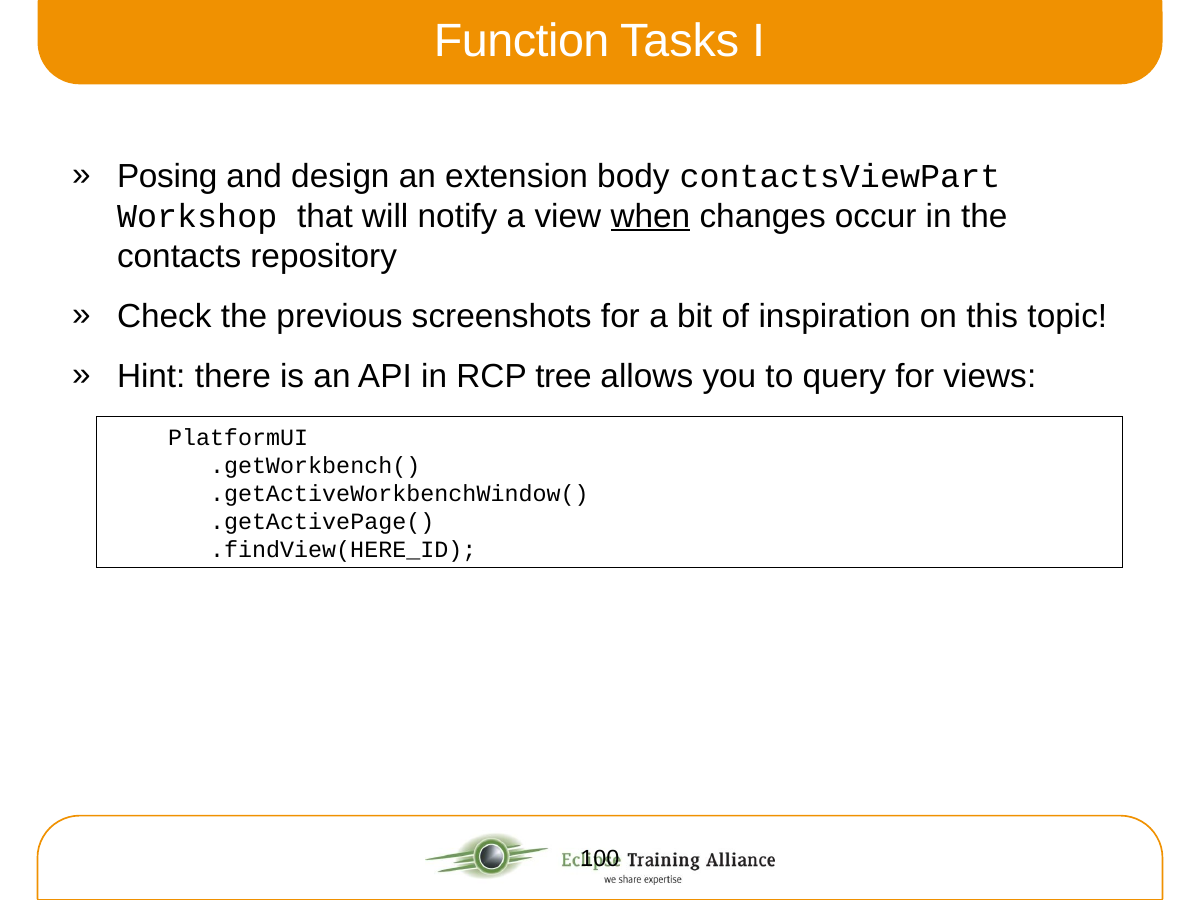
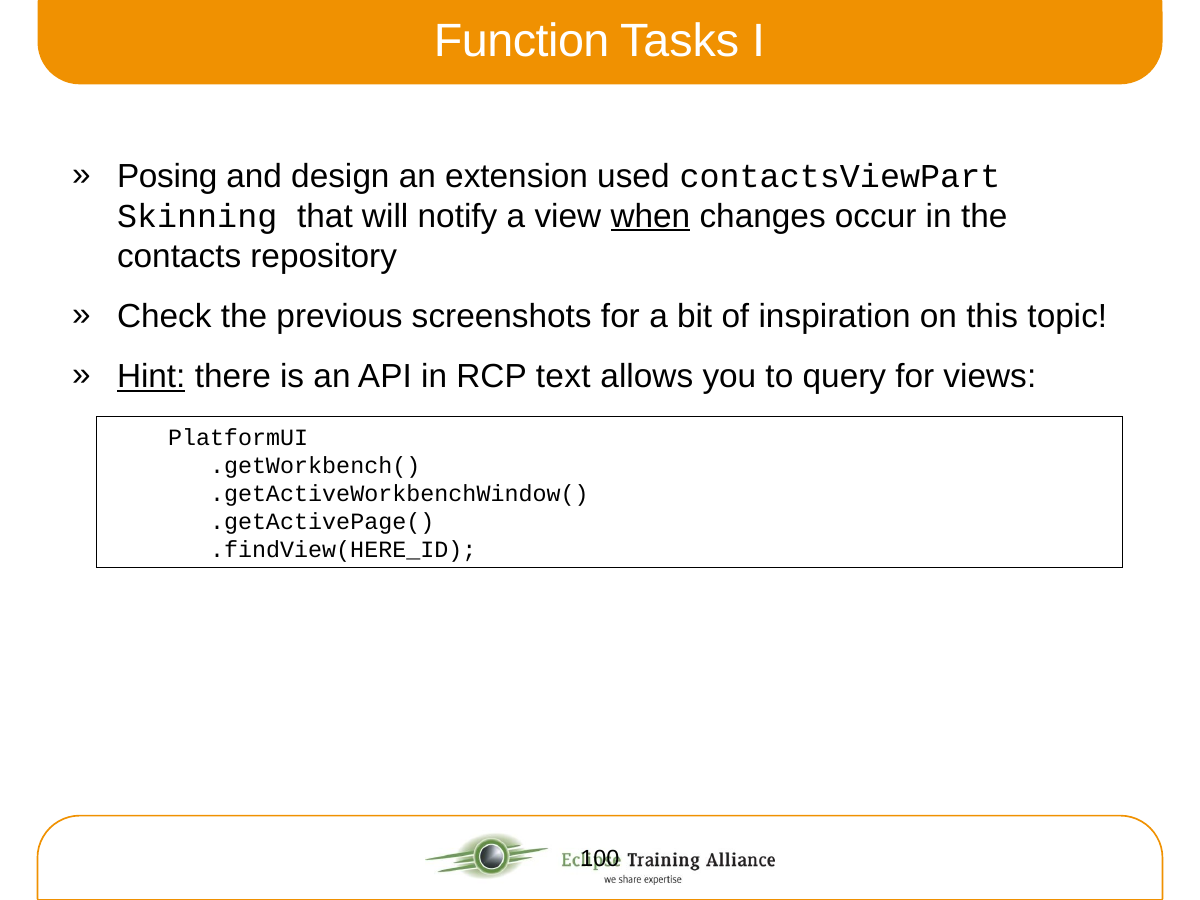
body: body -> used (633, 176)
Workshop: Workshop -> Skinning (197, 216)
Hint underline: none -> present (151, 376)
tree: tree -> text (563, 376)
